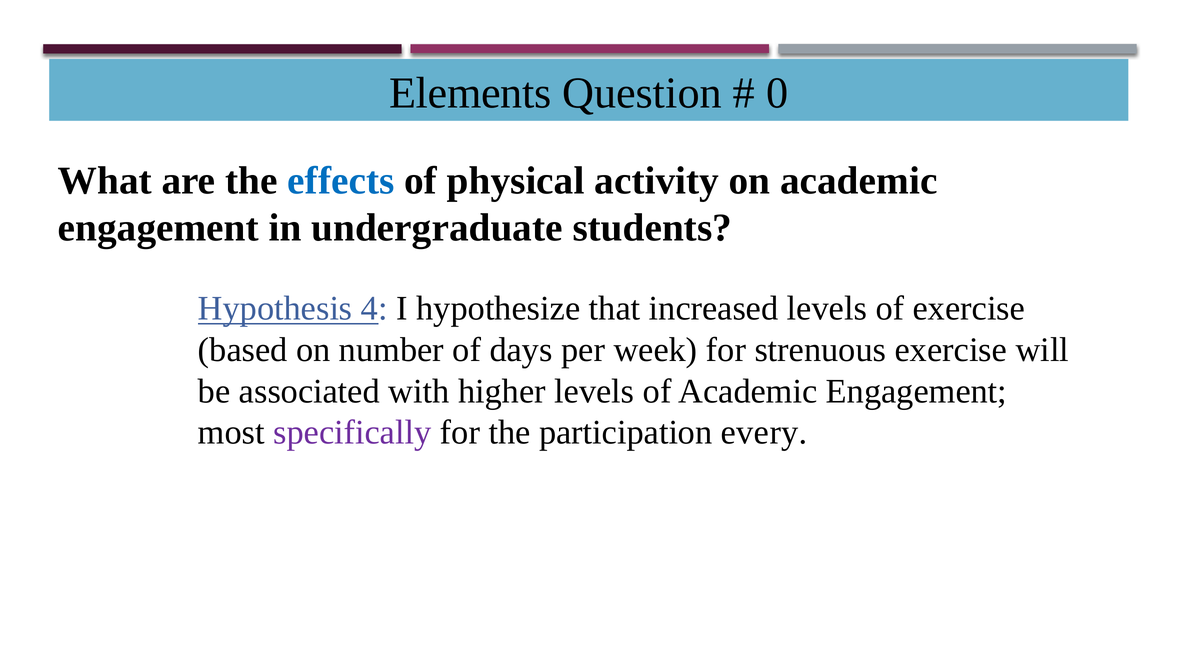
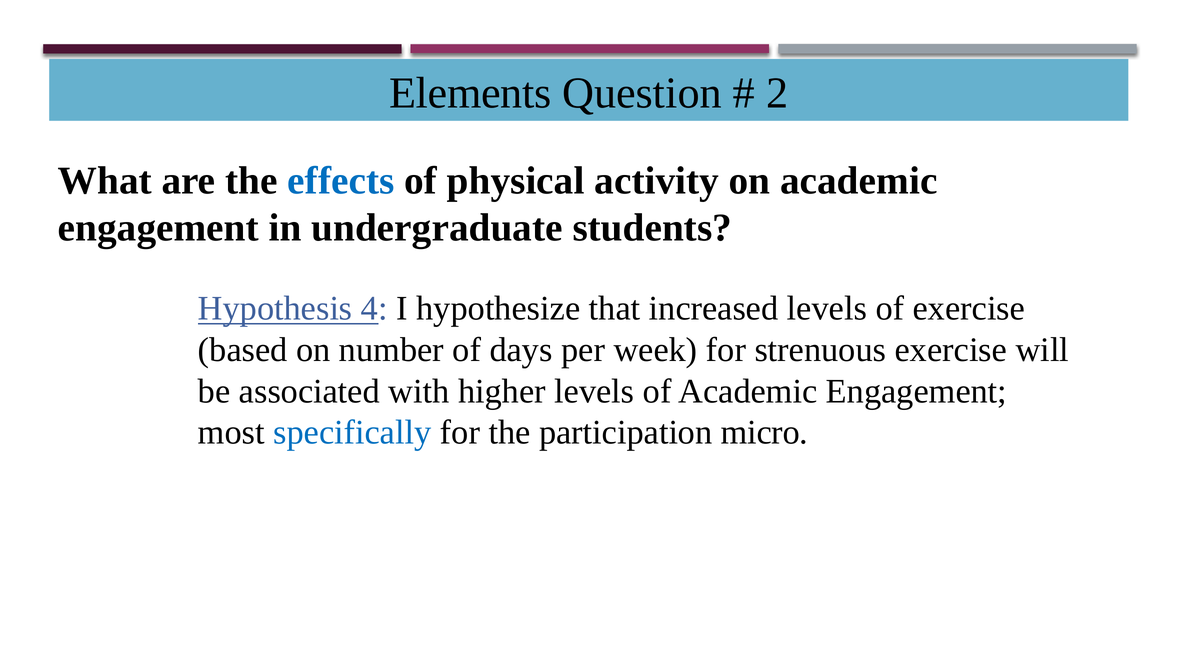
0: 0 -> 2 (777, 93)
specifically colour: purple -> blue (352, 432)
every: every -> micro (764, 432)
